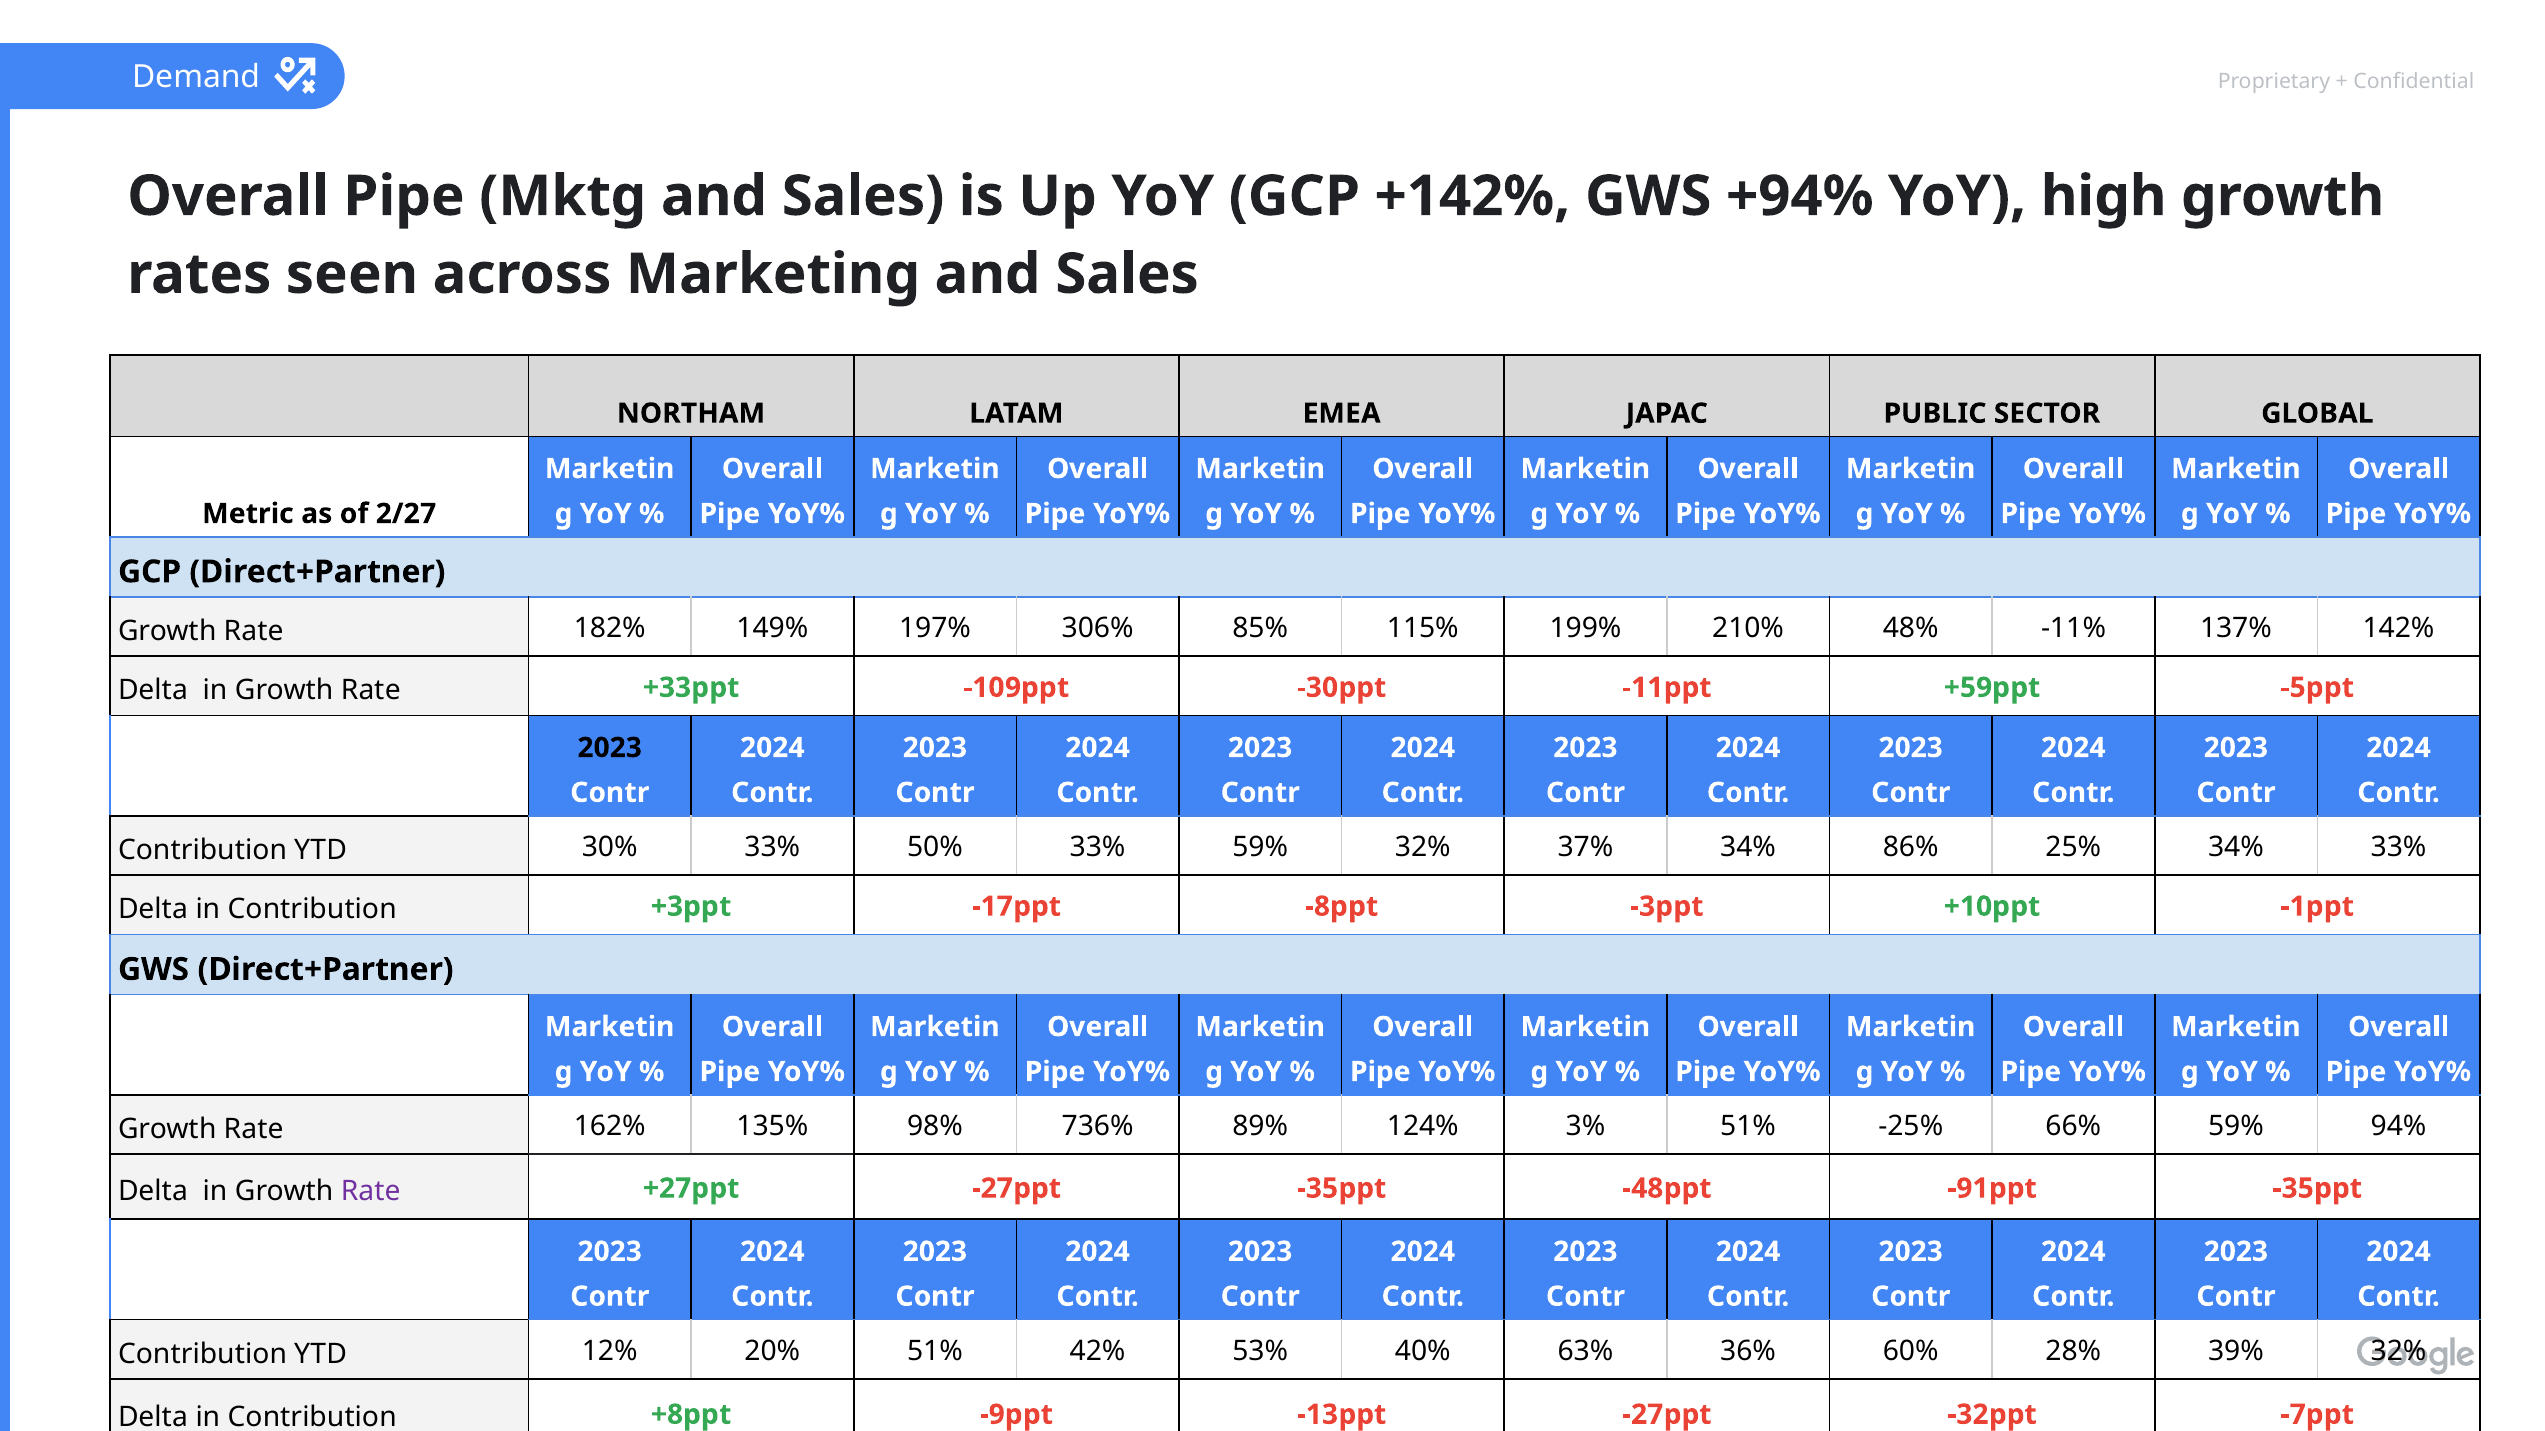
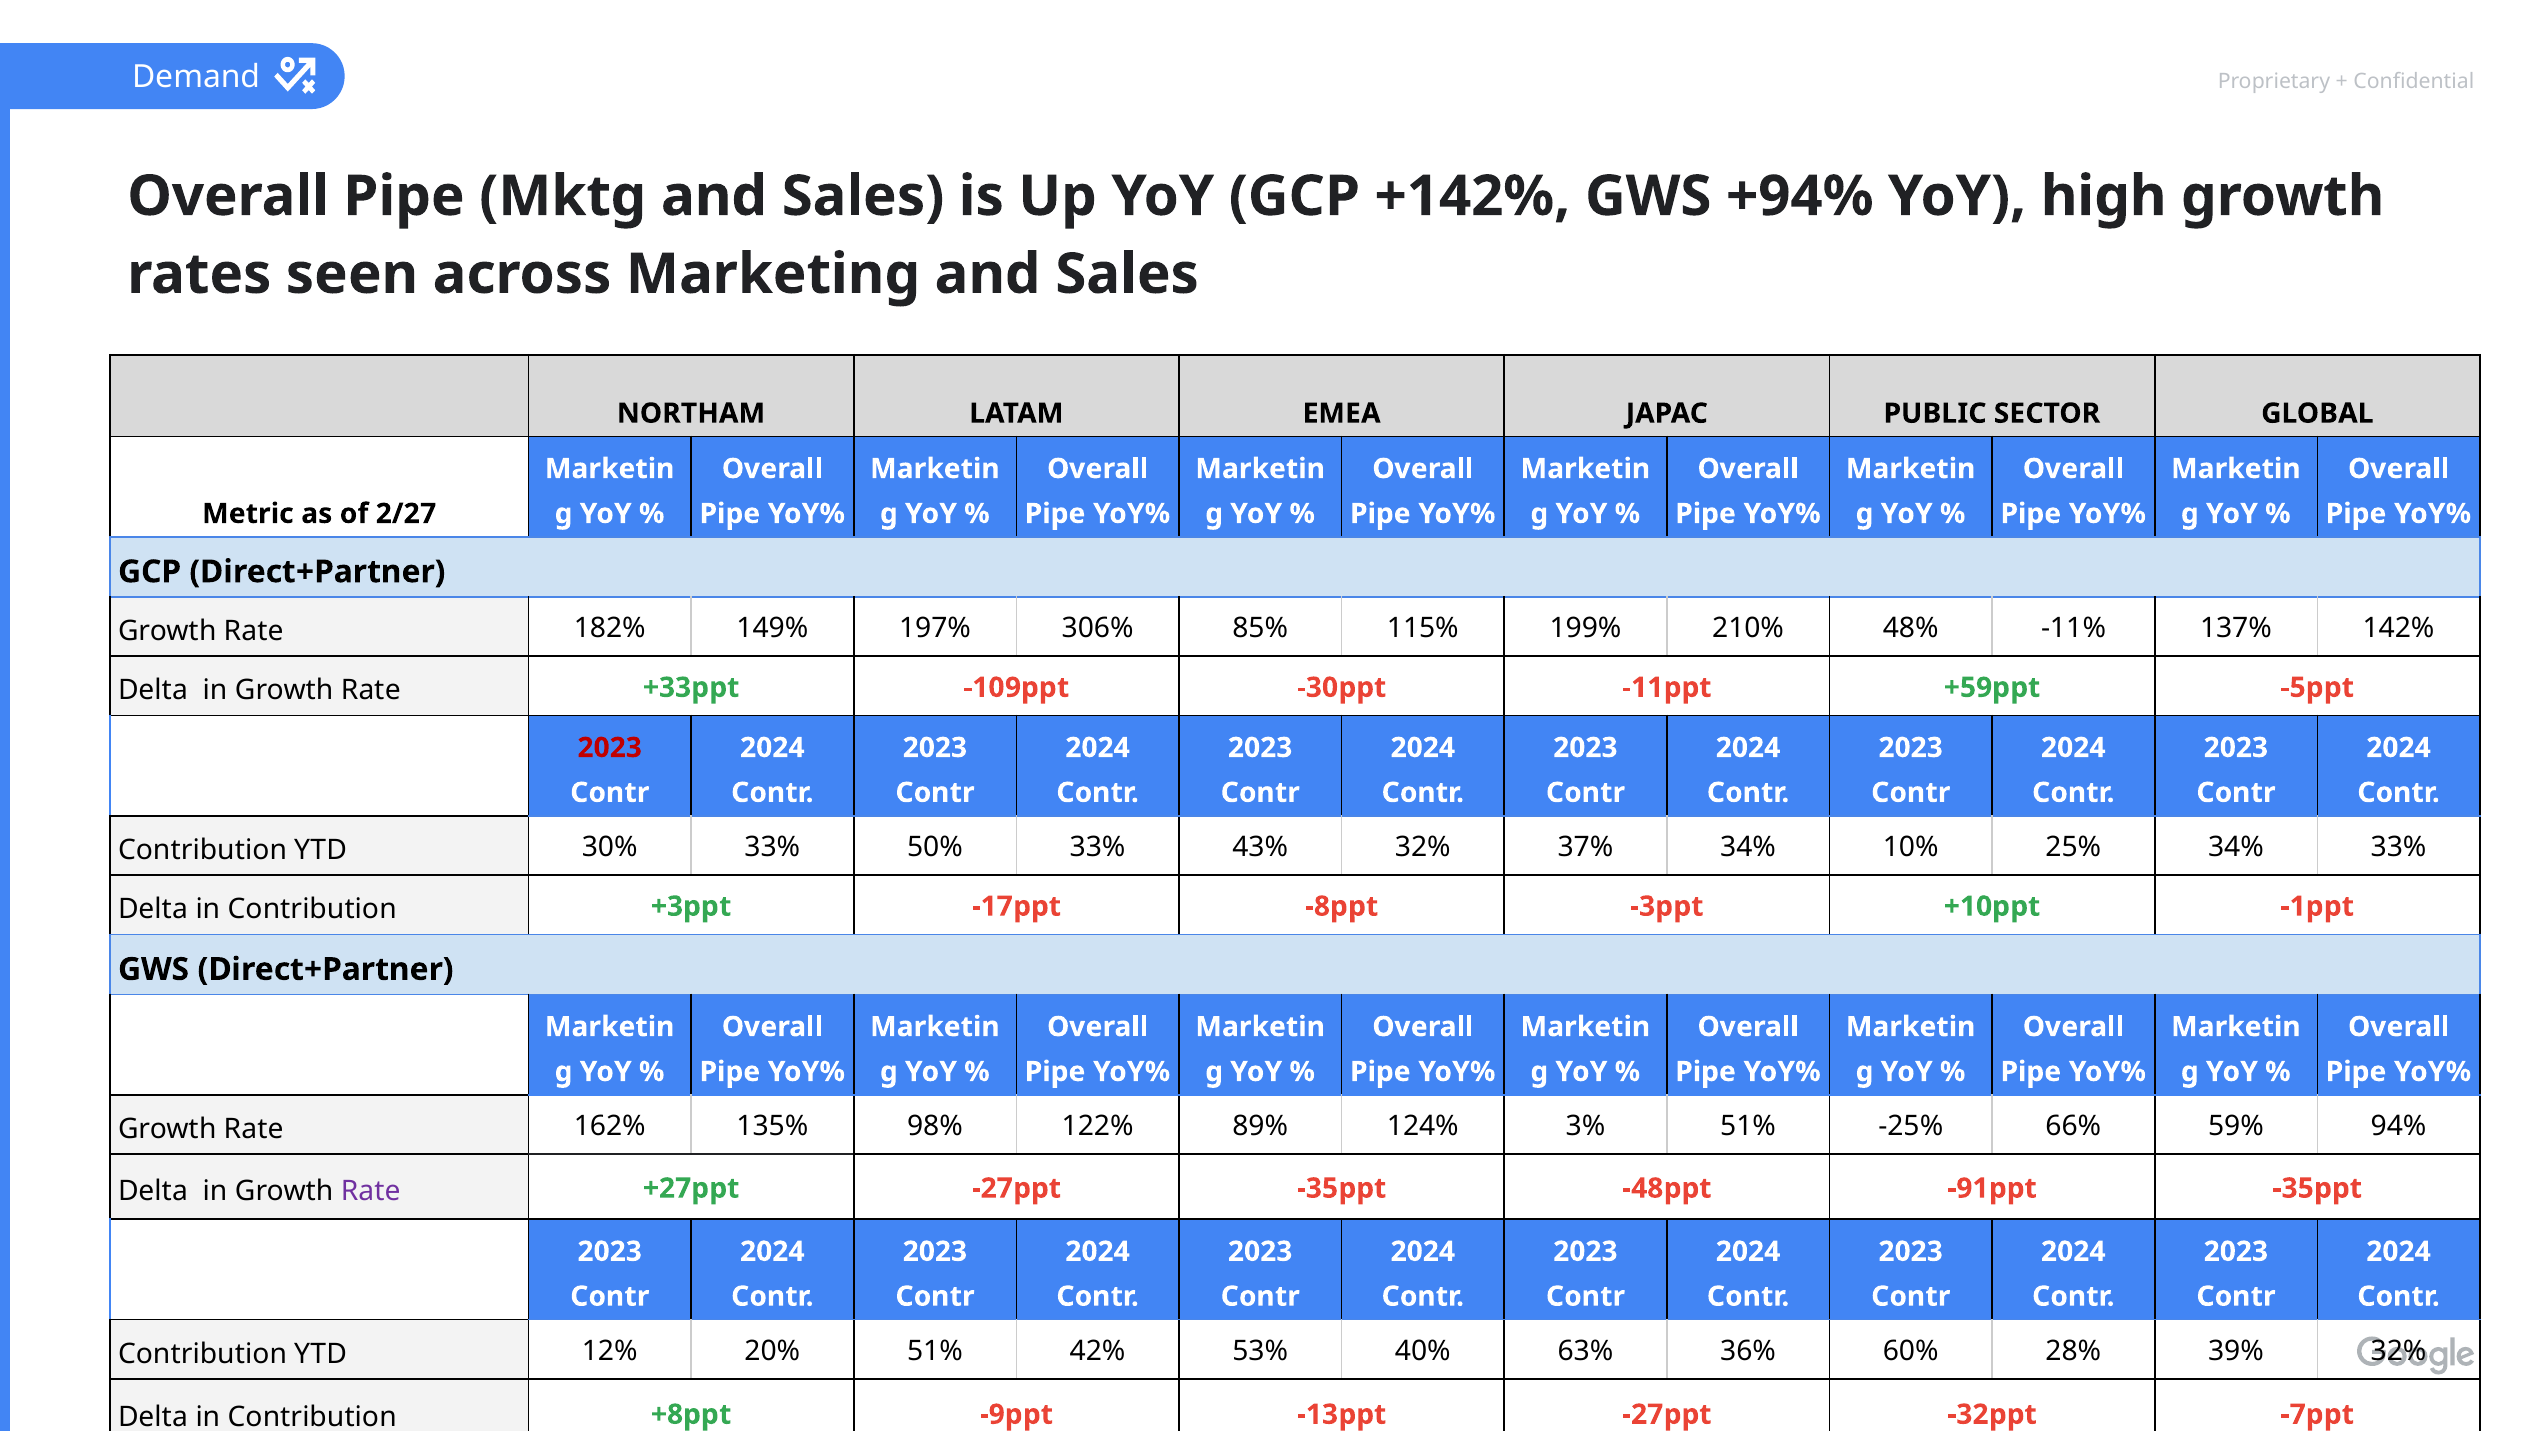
2023 colour: black -> red (610, 748)
33% 59%: 59% -> 43% (1260, 847)
86%: 86% -> 10% (1911, 847)
736%: 736% -> 122% (1098, 1127)
